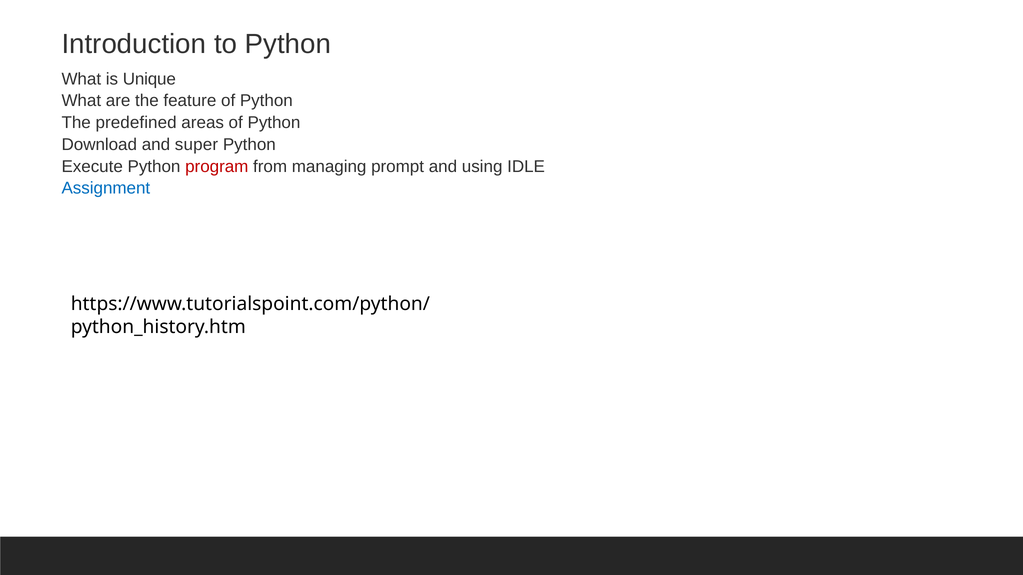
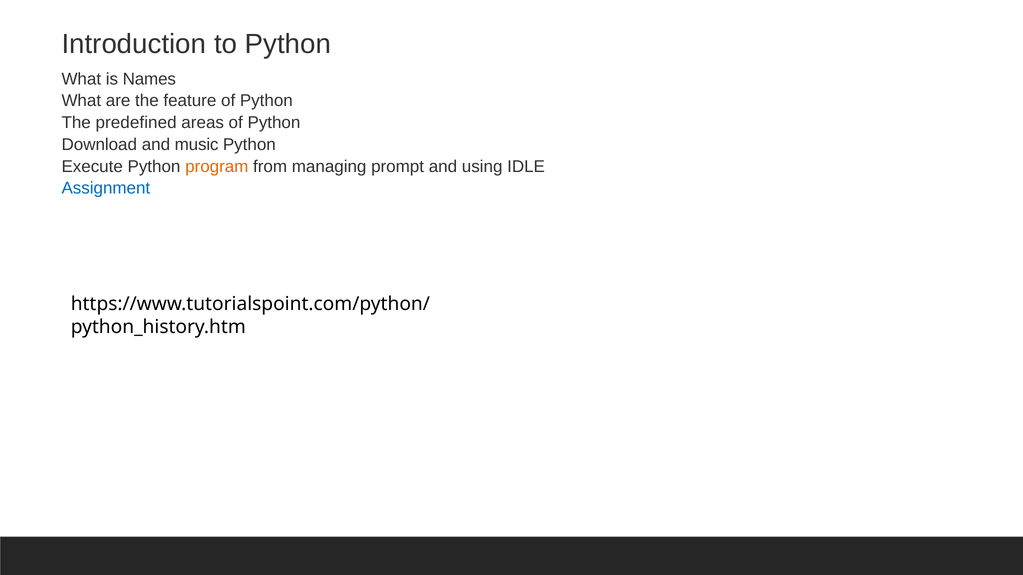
Unique: Unique -> Names (149, 79)
super: super -> music (197, 145)
program colour: red -> orange (217, 167)
